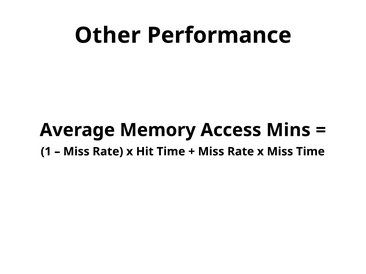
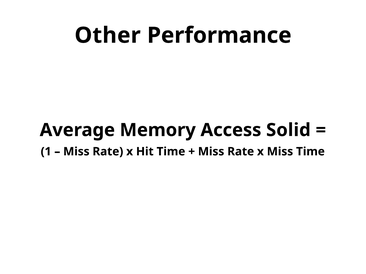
Mins: Mins -> Solid (288, 130)
